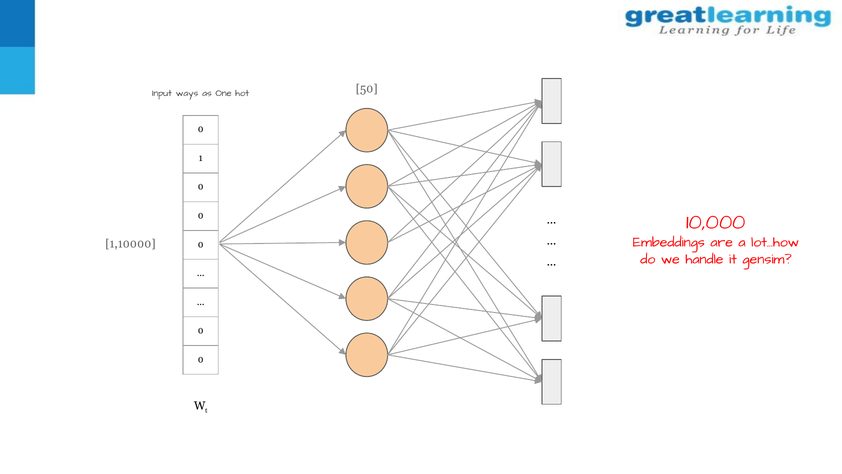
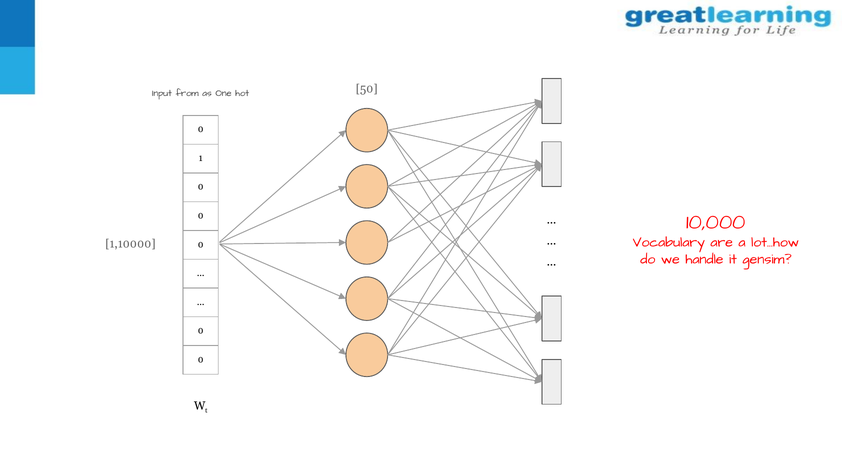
ways: ways -> from (187, 93)
Embeddings: Embeddings -> Vocabulary (669, 242)
